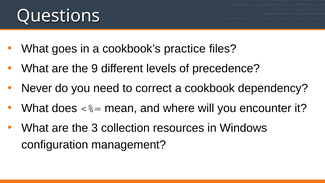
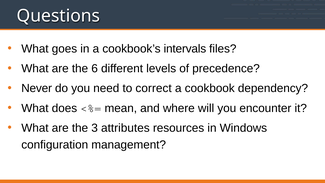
practice: practice -> intervals (185, 49)
9: 9 -> 6 (95, 68)
collection: collection -> attributes (125, 128)
